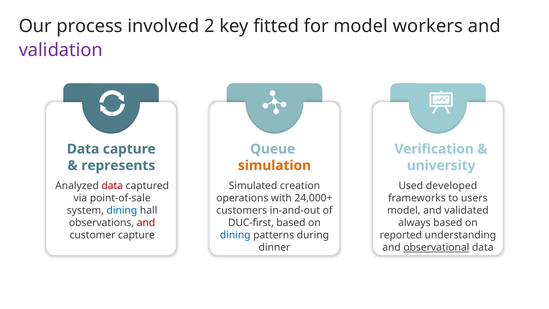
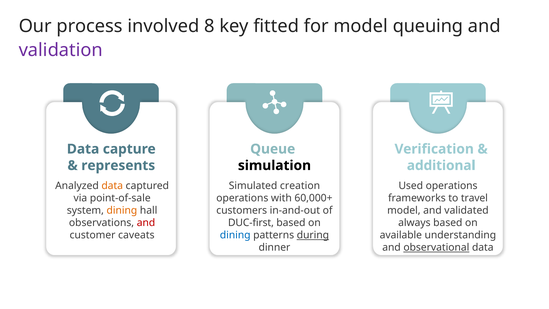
2: 2 -> 8 (209, 26)
workers: workers -> queuing (428, 26)
simulation colour: orange -> black (274, 165)
university: university -> additional (441, 165)
data colour: red -> orange (112, 186)
Used developed: developed -> operations (452, 186)
24,000+: 24,000+ -> 60,000+ (314, 198)
users: users -> travel (474, 198)
dining colour: blue -> orange (122, 210)
customer capture: capture -> caveats (136, 235)
during underline: none -> present (313, 235)
reported: reported -> available (401, 235)
